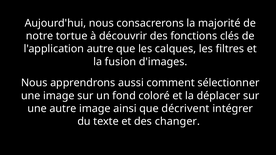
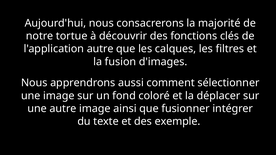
décrivent: décrivent -> fusionner (186, 109)
changer: changer -> exemple (178, 122)
